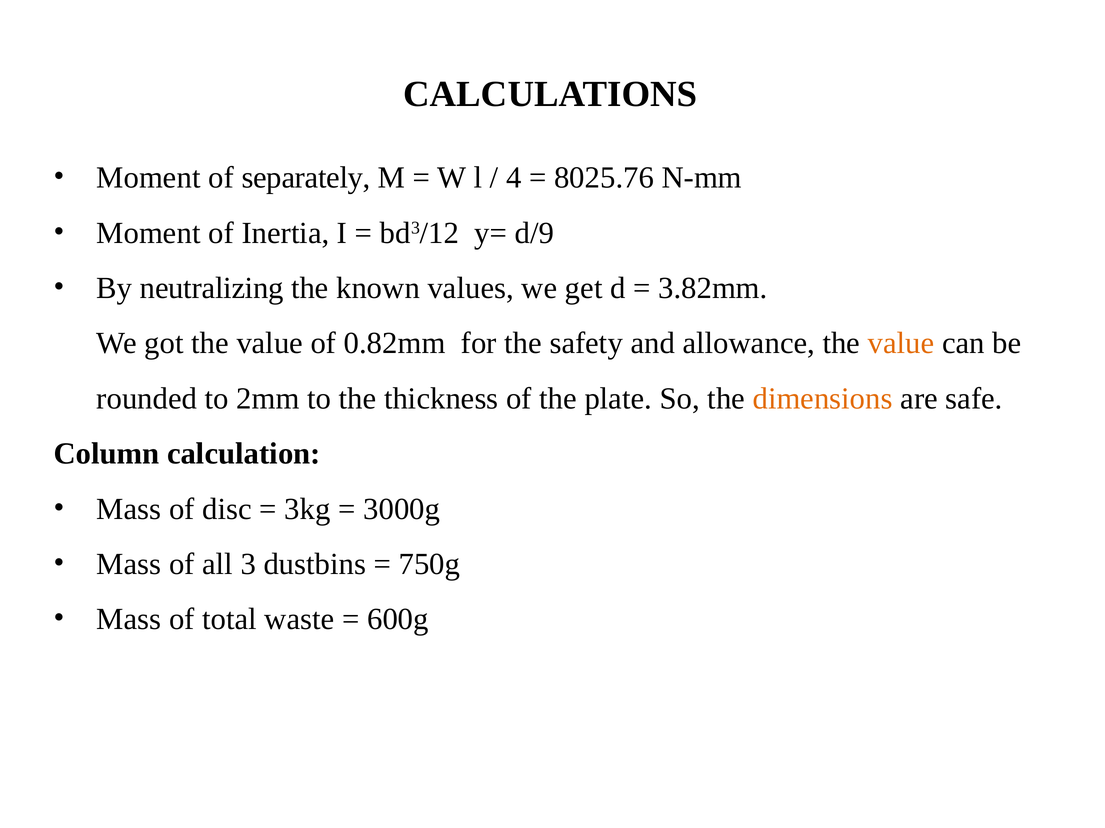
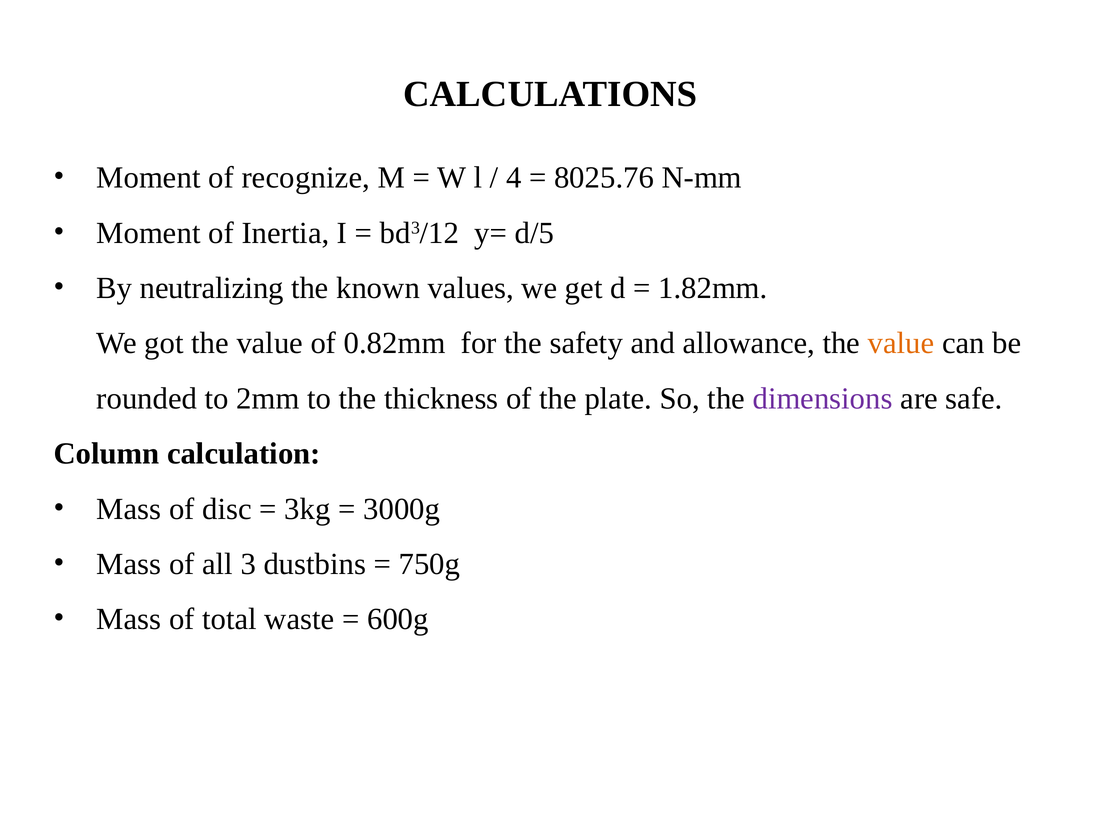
separately: separately -> recognize (306, 178)
d/9: d/9 -> d/5 (534, 233)
3.82mm: 3.82mm -> 1.82mm (713, 288)
dimensions colour: orange -> purple (823, 399)
